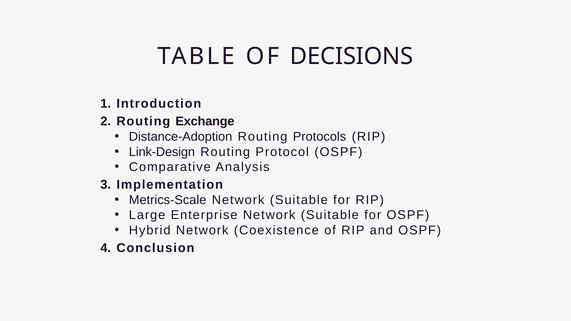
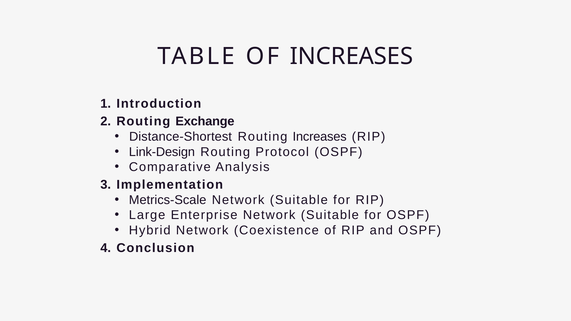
OF DECISIONS: DECISIONS -> INCREASES (352, 56)
Distance-Adoption: Distance-Adoption -> Distance-Shortest (180, 137)
Routing Protocols: Protocols -> Increases (320, 137)
